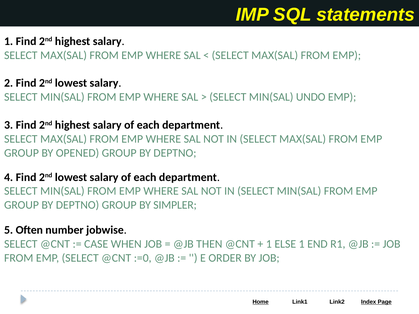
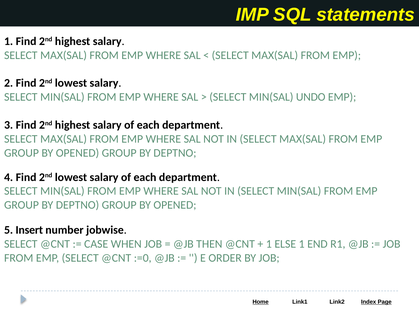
DEPTNO GROUP BY SIMPLER: SIMPLER -> OPENED (175, 205)
Often: Often -> Insert (29, 230)
